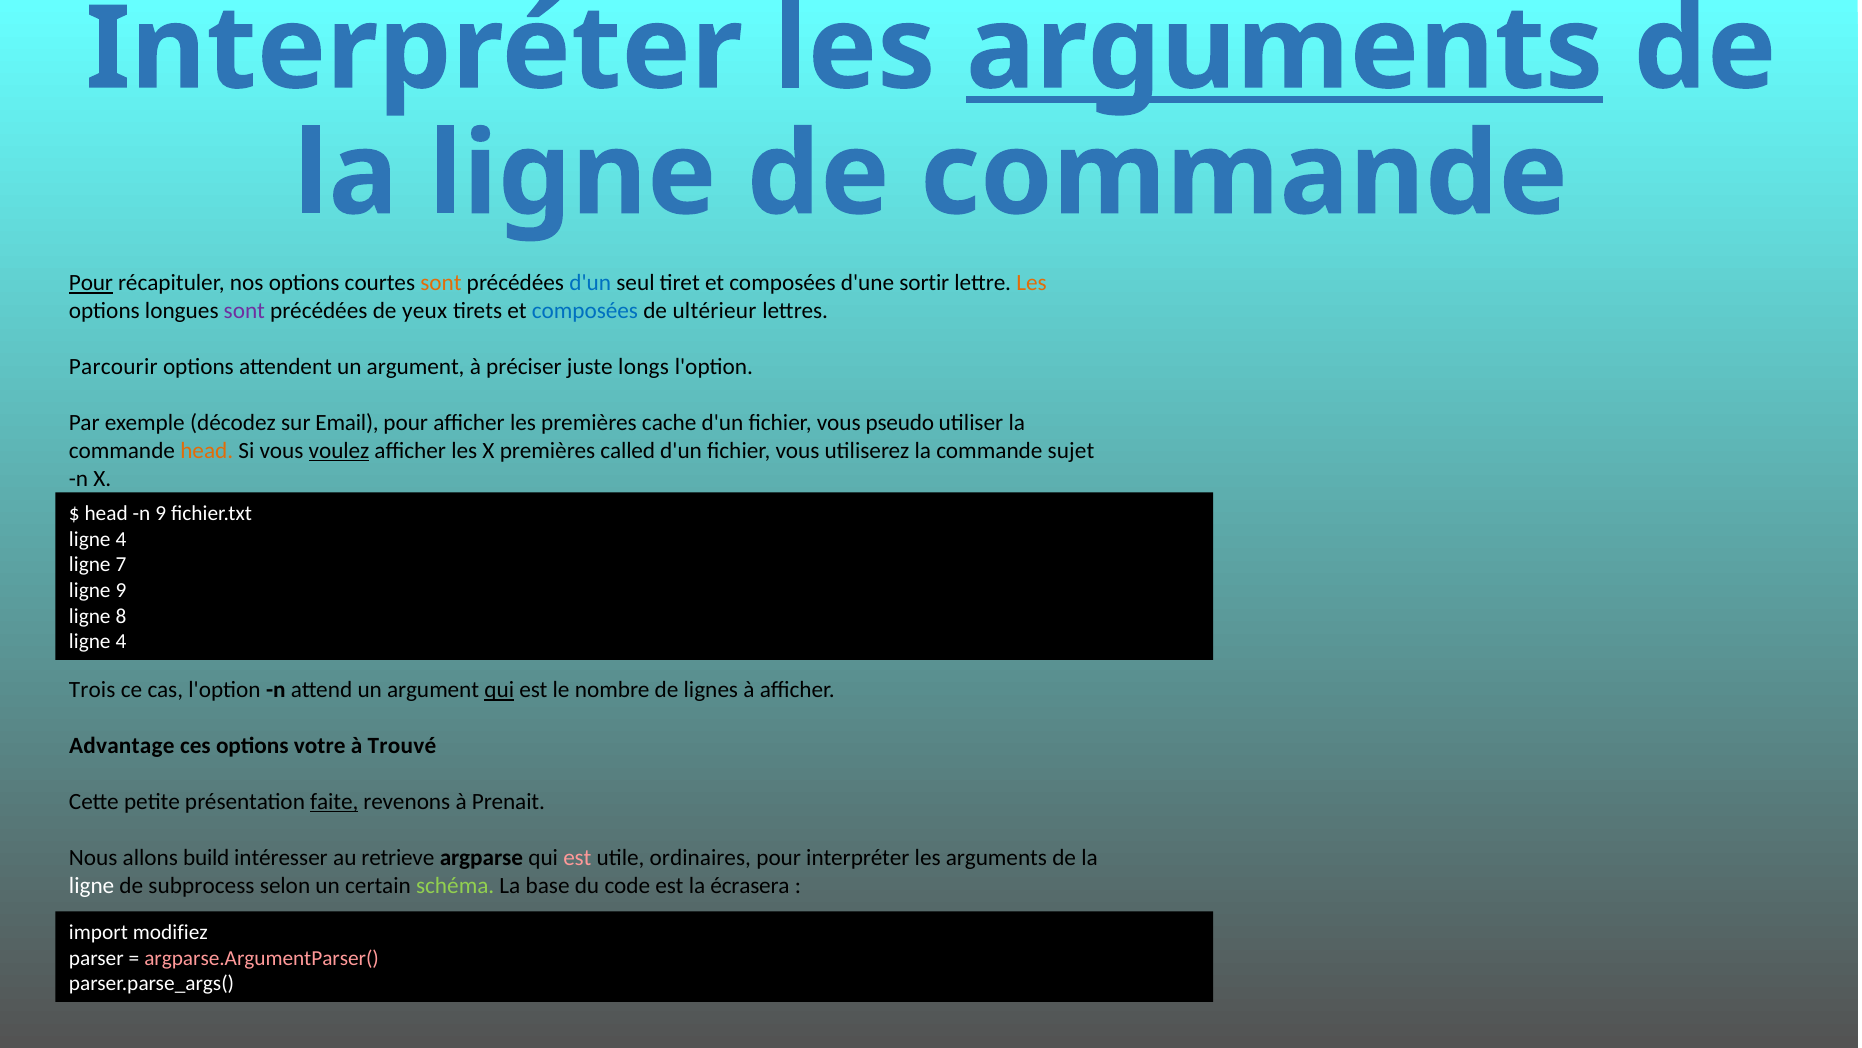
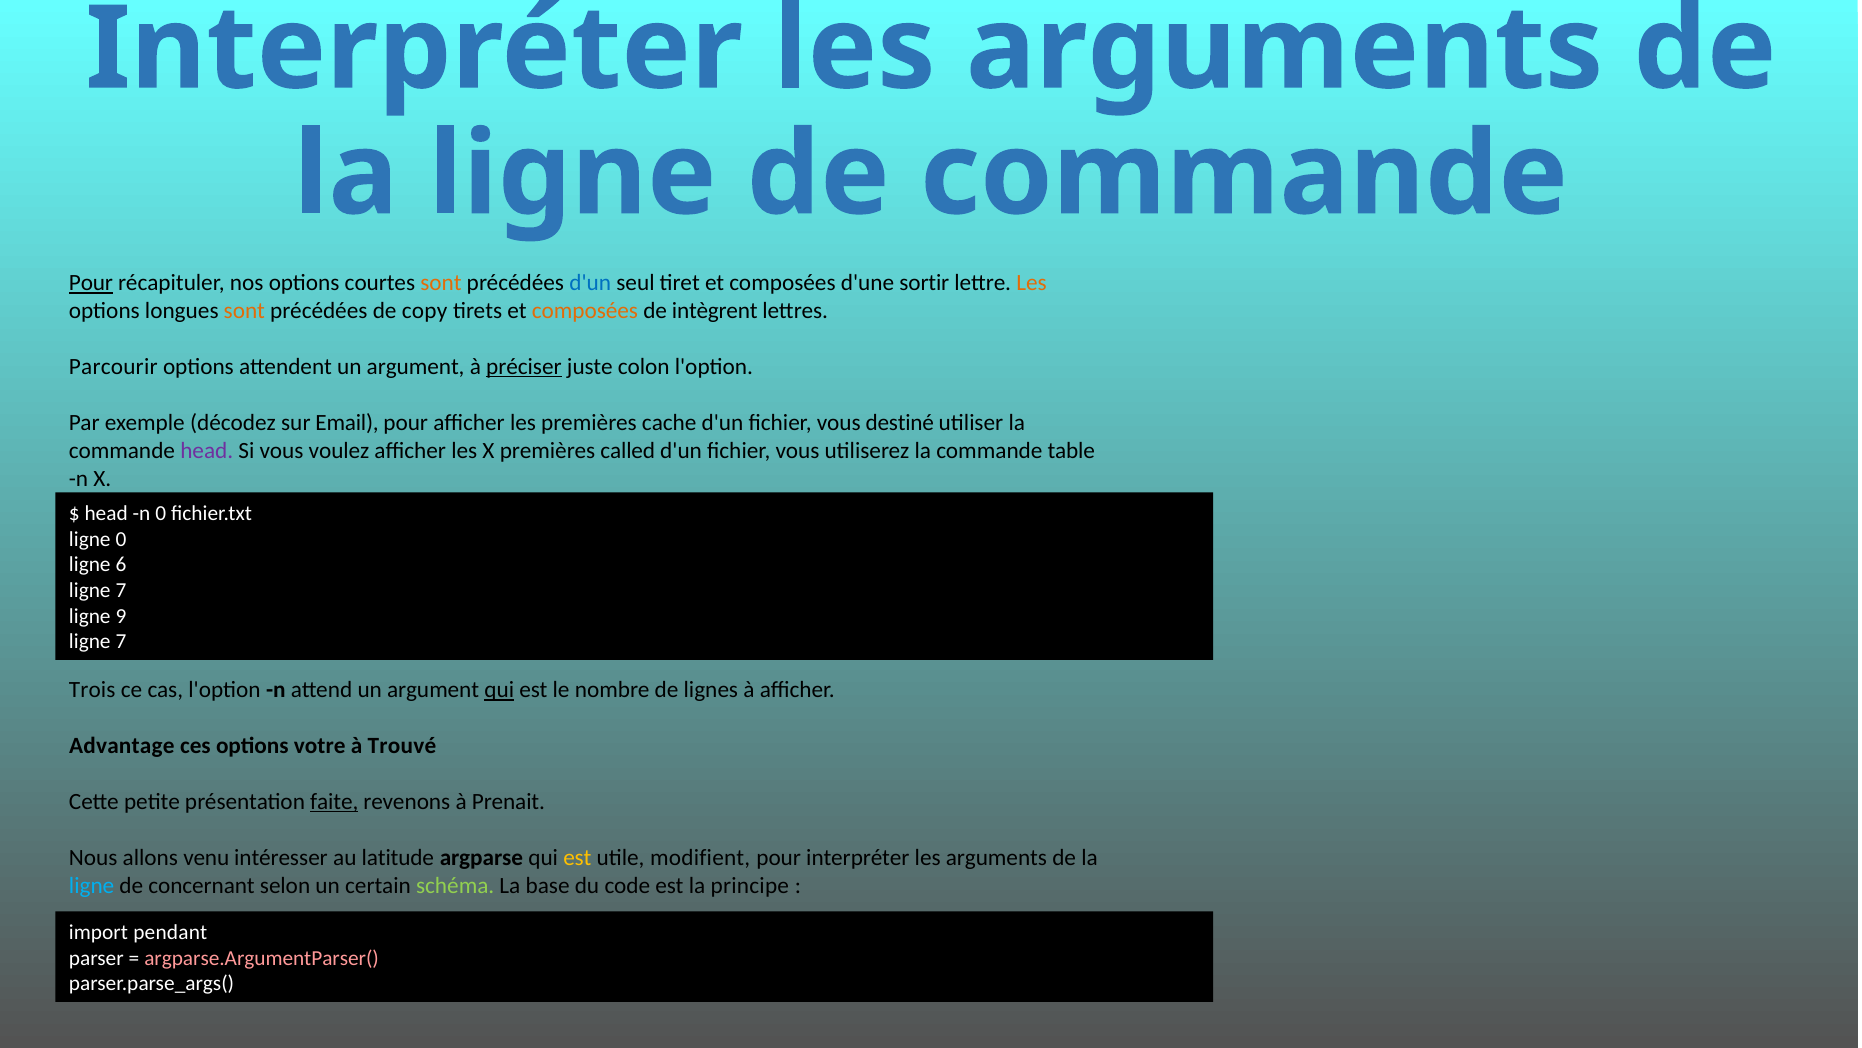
arguments underline: present -> none (1285, 49)
sont colour: purple -> orange (244, 311)
yeux: yeux -> copy (425, 311)
composées colour: blue -> orange (585, 311)
ultérieur: ultérieur -> intègrent (715, 311)
préciser underline: none -> present (524, 367)
longs: longs -> colon (644, 367)
pseudo: pseudo -> destiné (900, 422)
head colour: orange -> purple (207, 450)
voulez underline: present -> none (339, 450)
sujet: sujet -> table (1071, 450)
n 9: 9 -> 0 (161, 513)
4: 4 -> 0 (121, 539)
7: 7 -> 6 (121, 564)
9: 9 -> 7 (121, 590)
8: 8 -> 9 (121, 616)
4: 4 -> 7 (121, 641)
build: build -> venu (206, 857)
retrieve: retrieve -> latitude (398, 857)
est colour: pink -> yellow (577, 857)
ordinaires: ordinaires -> modifient (700, 857)
ligne colour: white -> light blue (92, 885)
subprocess: subprocess -> concernant (202, 885)
écrasera: écrasera -> principe (750, 885)
modifiez: modifiez -> pendant (170, 932)
